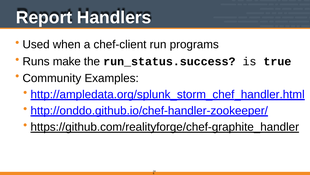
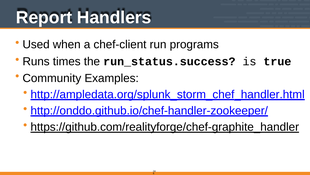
make: make -> times (67, 61)
